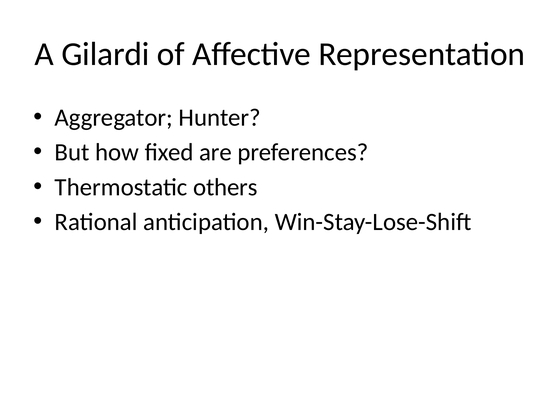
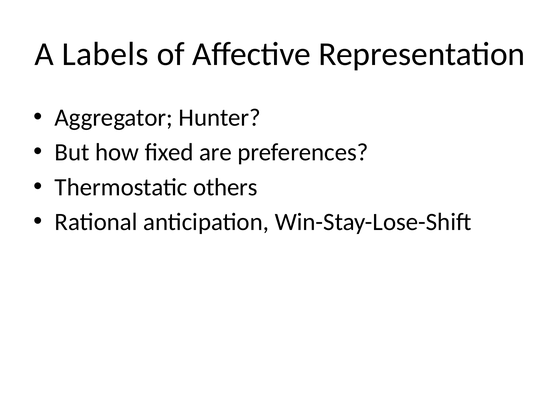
Gilardi: Gilardi -> Labels (105, 54)
